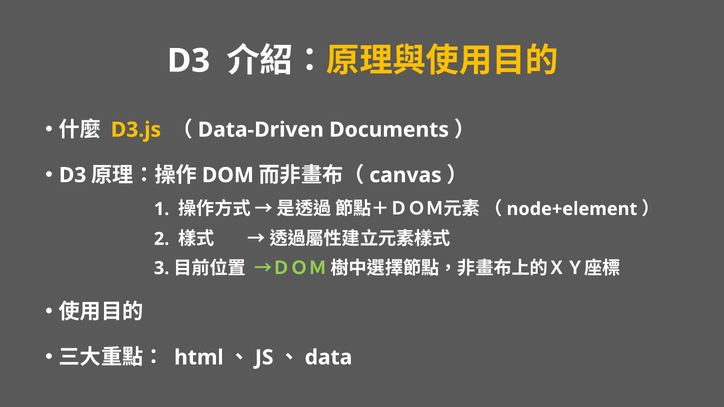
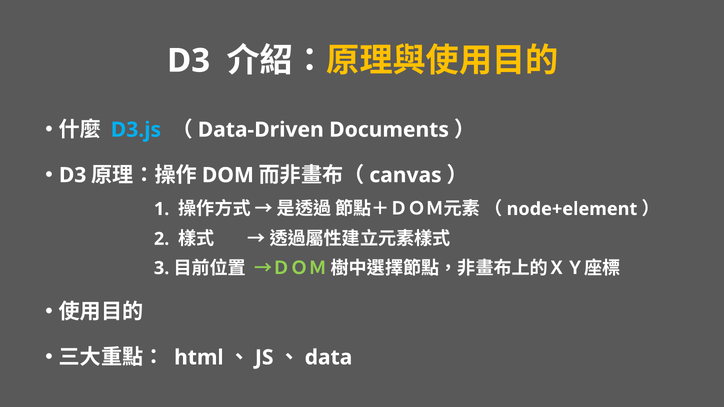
D3.js colour: yellow -> light blue (136, 130)
